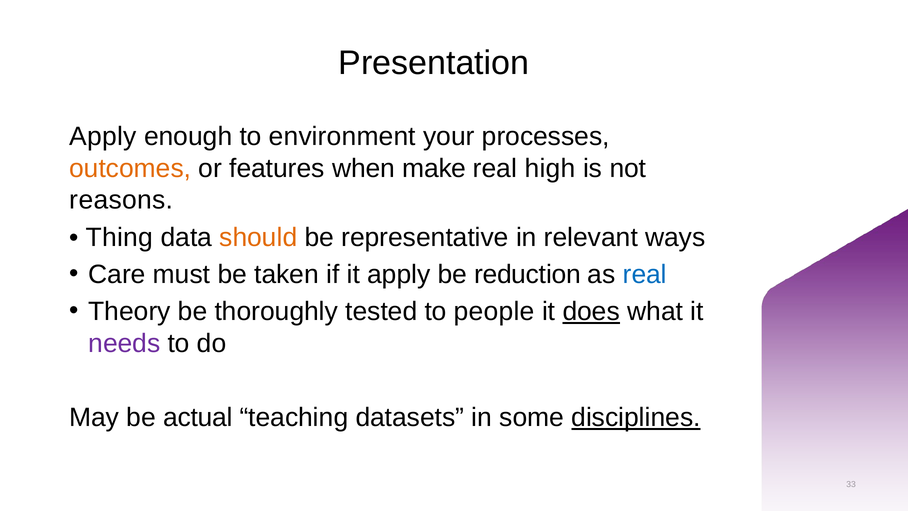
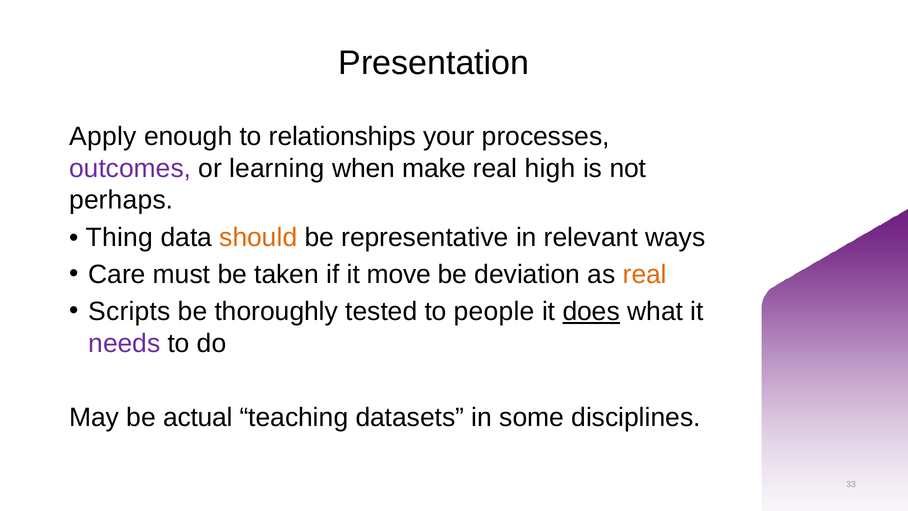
environment: environment -> relationships (342, 136)
outcomes colour: orange -> purple (130, 168)
features: features -> learning (277, 168)
reasons: reasons -> perhaps (121, 200)
it apply: apply -> move (399, 274)
reduction: reduction -> deviation (527, 274)
real colour: blue -> orange (645, 274)
Theory: Theory -> Scripts (129, 311)
disciplines underline: present -> none (636, 417)
